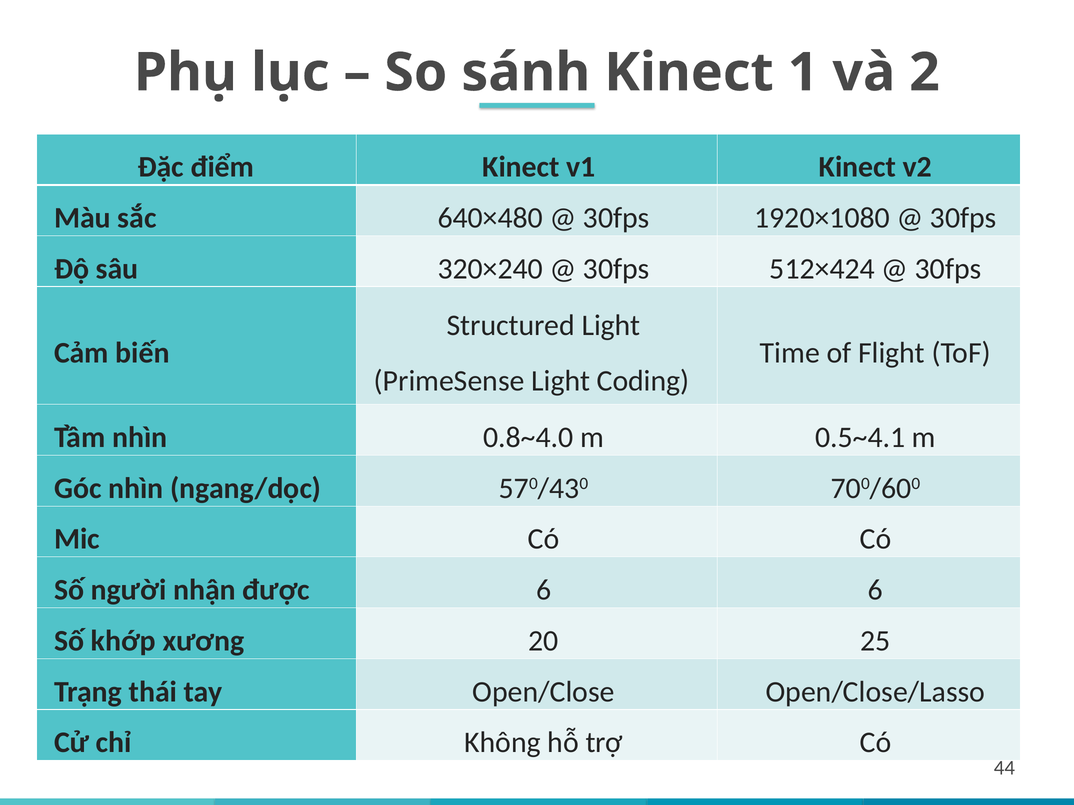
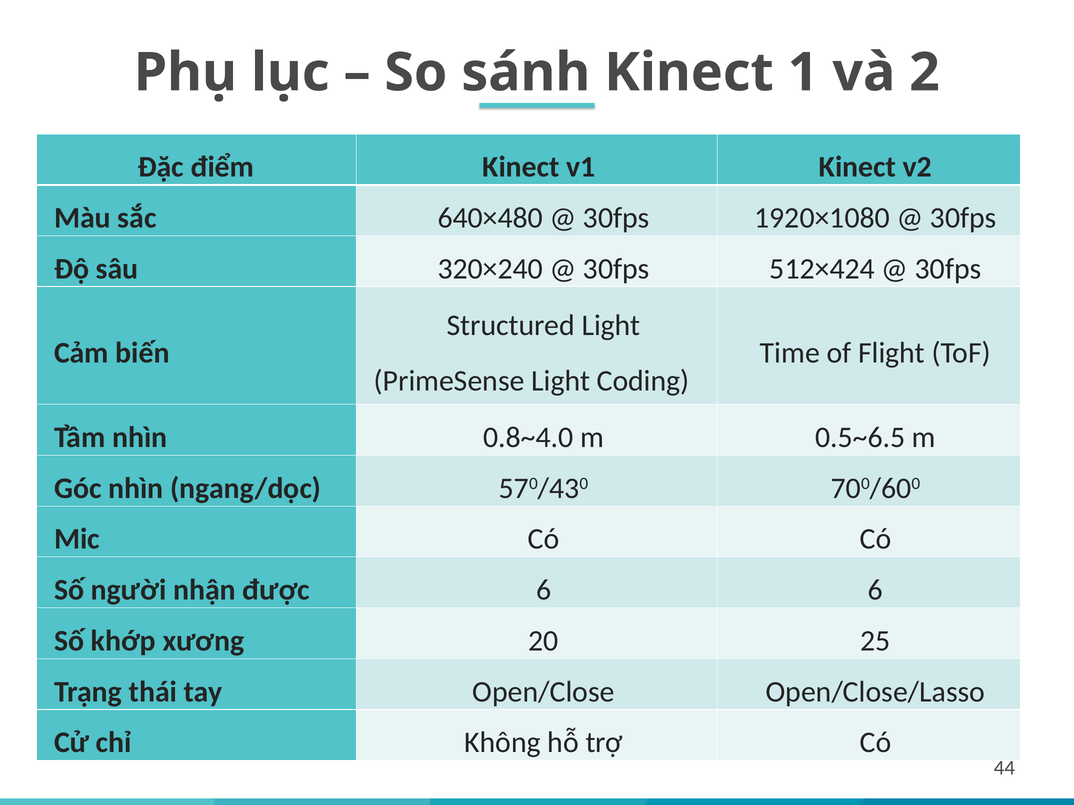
0.5~4.1: 0.5~4.1 -> 0.5~6.5 (860, 438)
